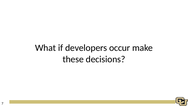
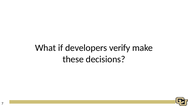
occur: occur -> verify (120, 48)
